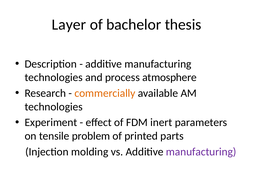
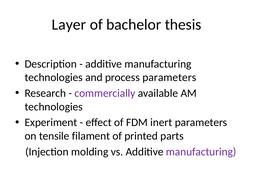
process atmosphere: atmosphere -> parameters (169, 77)
commercially colour: orange -> purple (105, 93)
problem: problem -> filament (91, 136)
